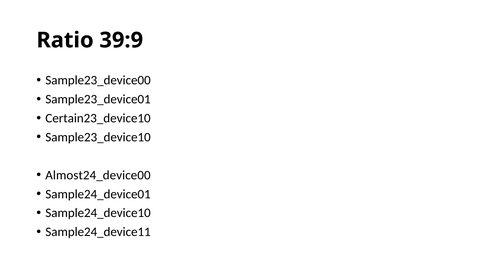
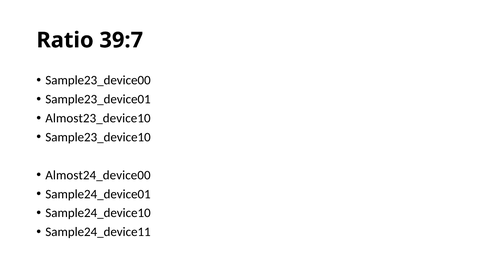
39:9: 39:9 -> 39:7 (121, 40)
Certain23_device10: Certain23_device10 -> Almost23_device10 (98, 118)
